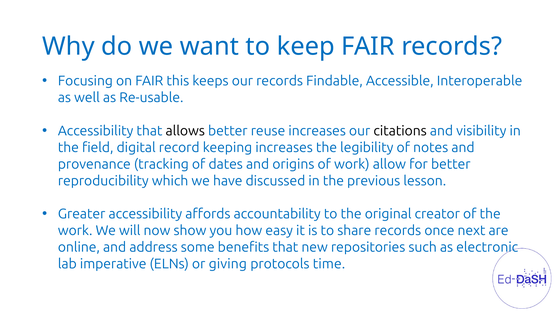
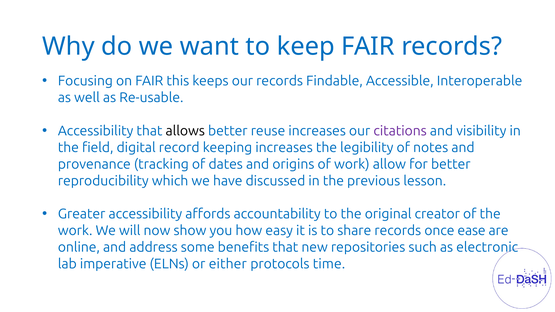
citations colour: black -> purple (400, 131)
next: next -> ease (472, 231)
giving: giving -> either (228, 264)
